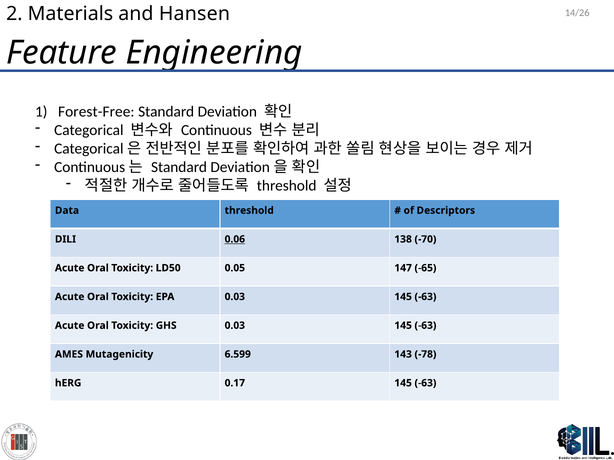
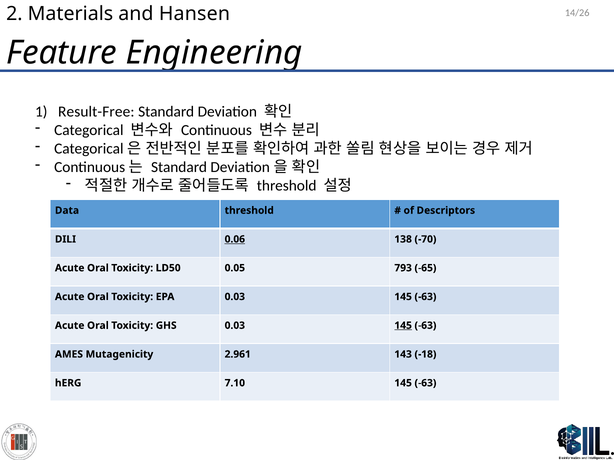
Forest-Free: Forest-Free -> Result-Free (96, 112)
147: 147 -> 793 (403, 268)
145 underline: none -> present (403, 326)
6.599: 6.599 -> 2.961 (238, 355)
-78: -78 -> -18 (425, 355)
0.17: 0.17 -> 7.10 (235, 383)
